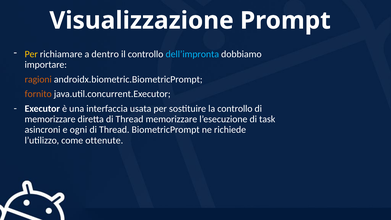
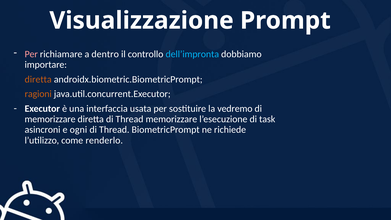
Per colour: yellow -> pink (31, 54)
ragioni: ragioni -> diretta (38, 79)
fornito: fornito -> ragioni (38, 94)
la controllo: controllo -> vedremo (235, 109)
ottenute: ottenute -> renderlo (104, 140)
